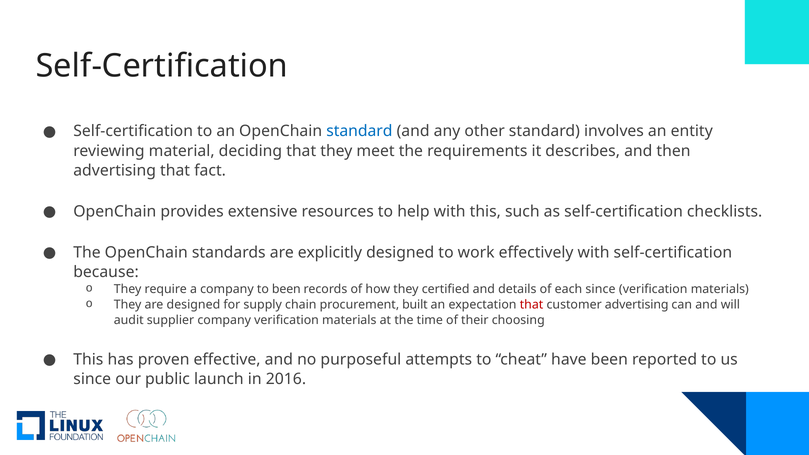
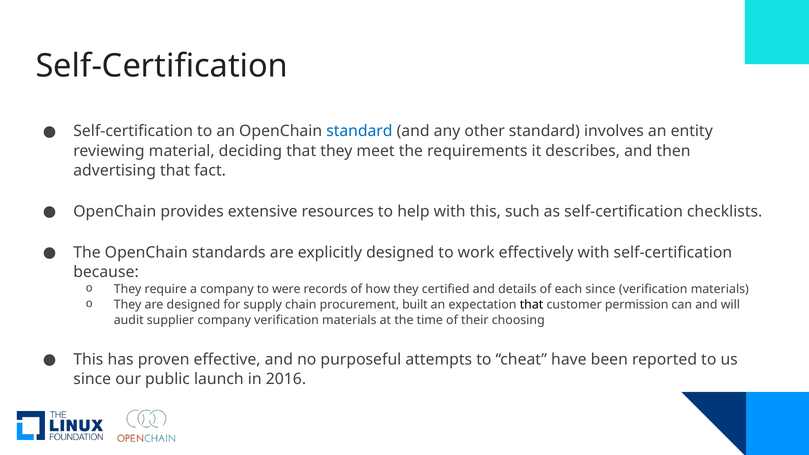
to been: been -> were (286, 289)
that colour: red -> black (532, 305)
customer advertising: advertising -> permission (637, 305)
